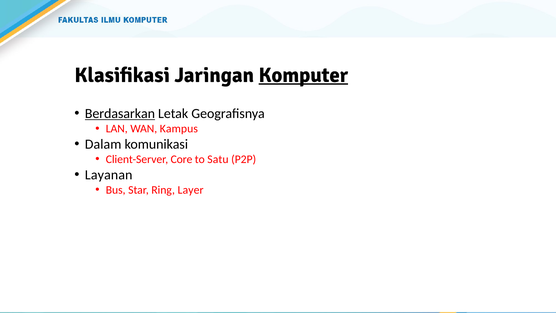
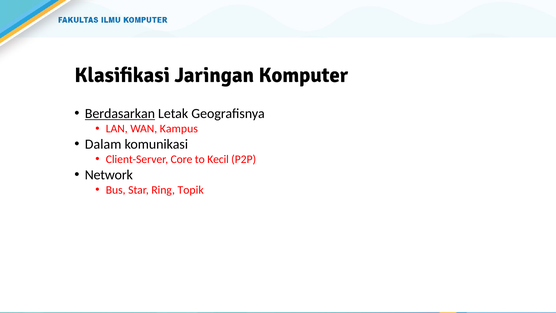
Komputer underline: present -> none (303, 75)
Satu: Satu -> Kecil (218, 159)
Layanan: Layanan -> Network (109, 175)
Layer: Layer -> Topik (191, 190)
